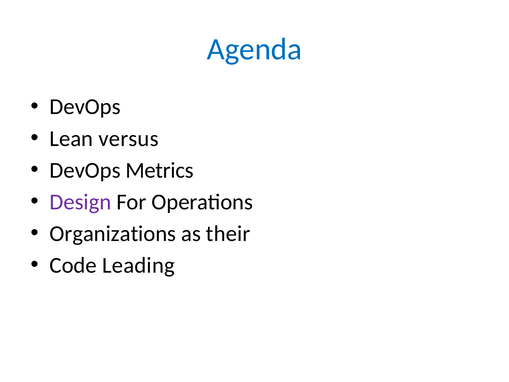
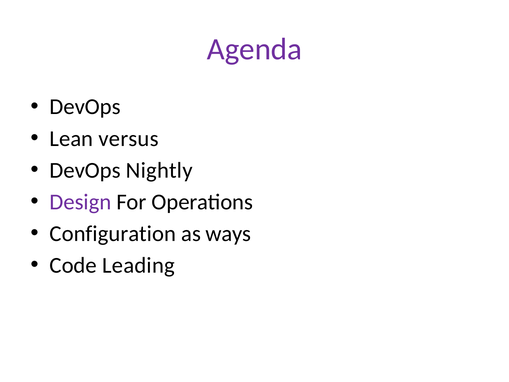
Agenda colour: blue -> purple (254, 49)
Metrics: Metrics -> Nightly (159, 170)
Organizations: Organizations -> Configuration (113, 234)
their: their -> ways (228, 234)
